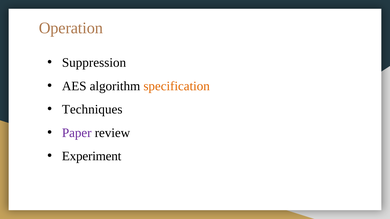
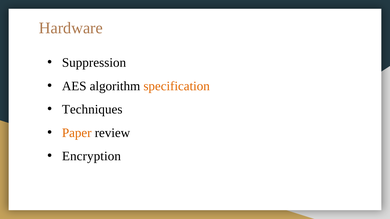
Operation: Operation -> Hardware (71, 28)
Paper colour: purple -> orange (77, 133)
Experiment: Experiment -> Encryption (91, 156)
